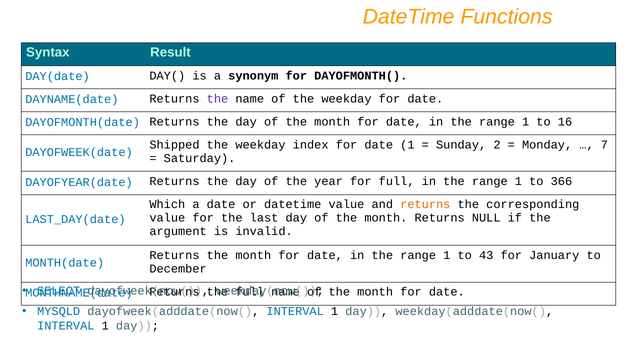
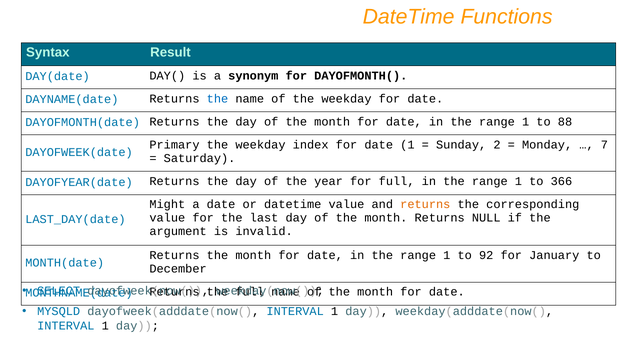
the colour: purple -> blue (217, 99)
16: 16 -> 88 (565, 122)
Shipped: Shipped -> Primary (174, 145)
Which: Which -> Might (167, 205)
43: 43 -> 92 (486, 256)
